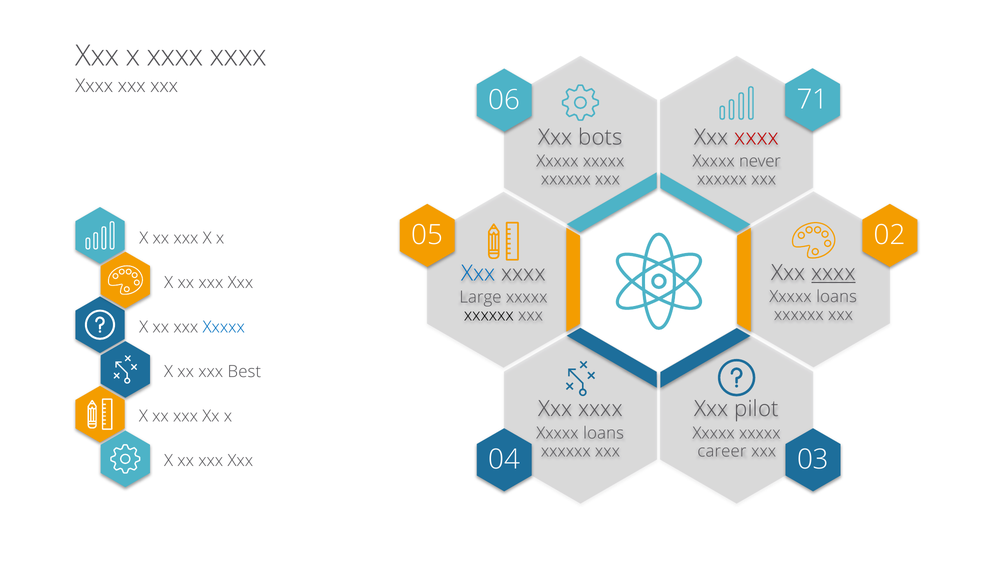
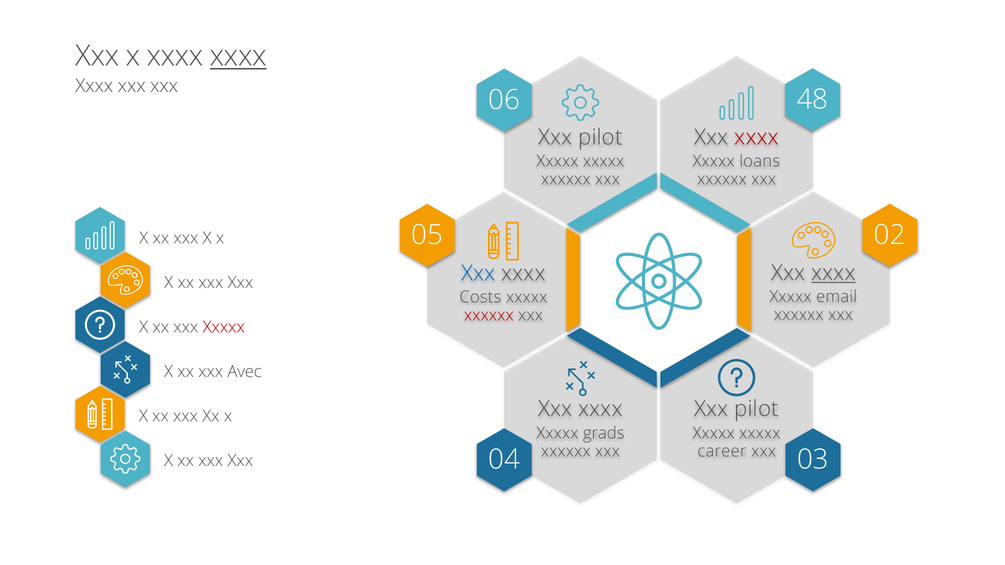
xxxx underline: none -> present (238, 56)
71: 71 -> 48 (813, 100)
bots: bots -> pilot (600, 137)
never: never -> loans (760, 161)
loans: loans -> email (837, 297)
Large: Large -> Costs (480, 297)
xxxxxx colour: black -> red (489, 315)
Xxxxx colour: blue -> red (224, 327)
Best: Best -> Avec (245, 372)
loans: loans -> grads (604, 433)
